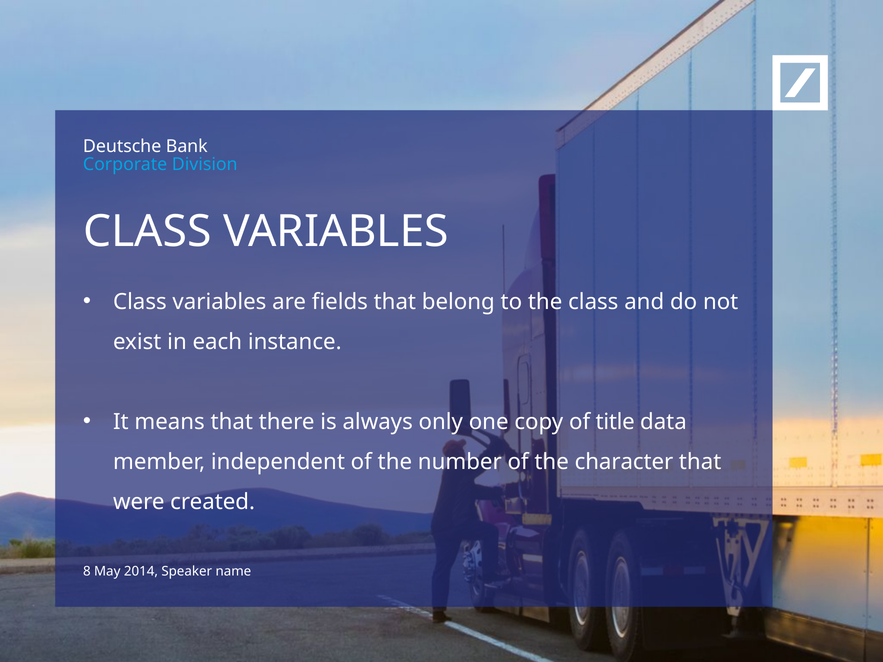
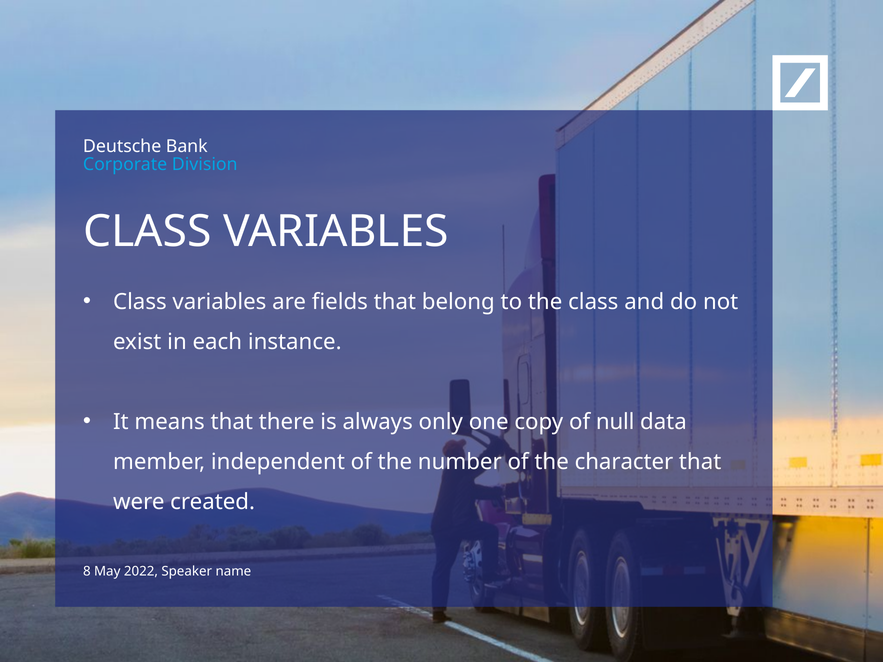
title: title -> null (615, 422)
2014: 2014 -> 2022 (141, 572)
